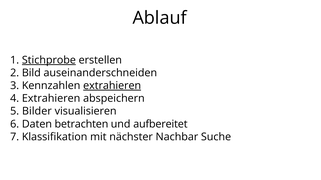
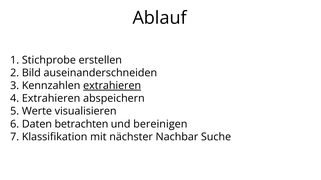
Stichprobe underline: present -> none (49, 60)
Bilder: Bilder -> Werte (37, 112)
aufbereitet: aufbereitet -> bereinigen (160, 124)
